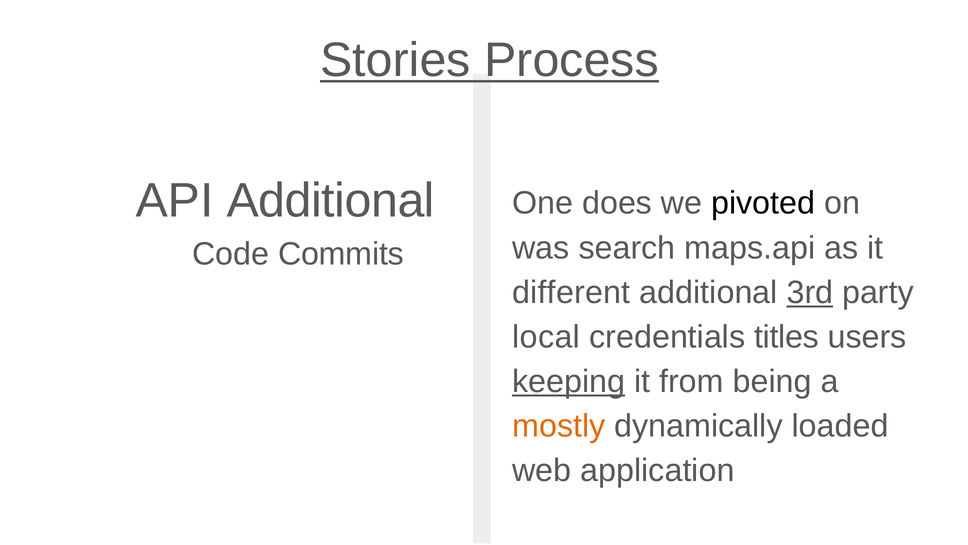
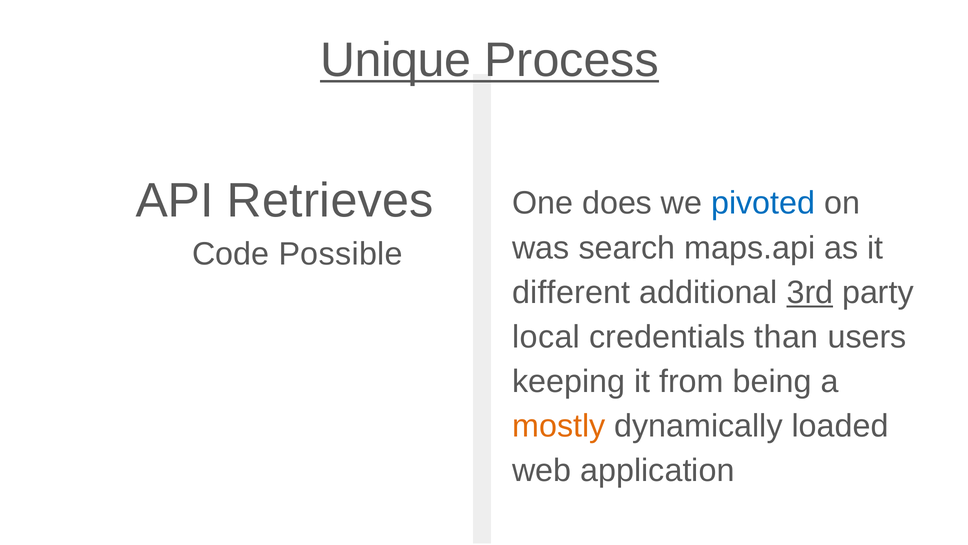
Stories: Stories -> Unique (396, 60)
API Additional: Additional -> Retrieves (330, 201)
pivoted colour: black -> blue (763, 203)
Commits: Commits -> Possible (341, 254)
titles: titles -> than (786, 337)
keeping underline: present -> none (569, 381)
